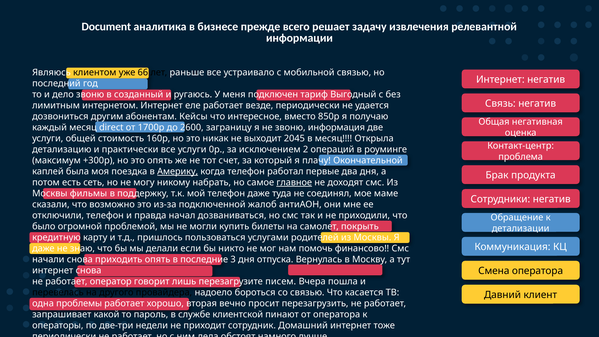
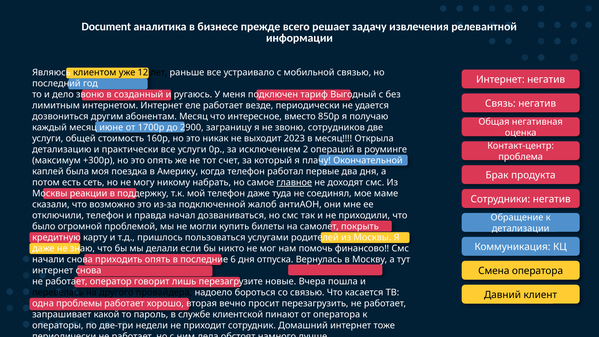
66: 66 -> 12 (143, 73)
абонентам Кейсы: Кейсы -> Месяц (194, 116)
direct: direct -> июне (111, 127)
2600: 2600 -> 2900 (192, 127)
информация: информация -> сотрудников (336, 127)
2045: 2045 -> 2023 (294, 138)
Америку underline: present -> none (178, 171)
фильмы: фильмы -> реакции (89, 193)
3: 3 -> 6 (233, 259)
писем: писем -> новые (281, 281)
